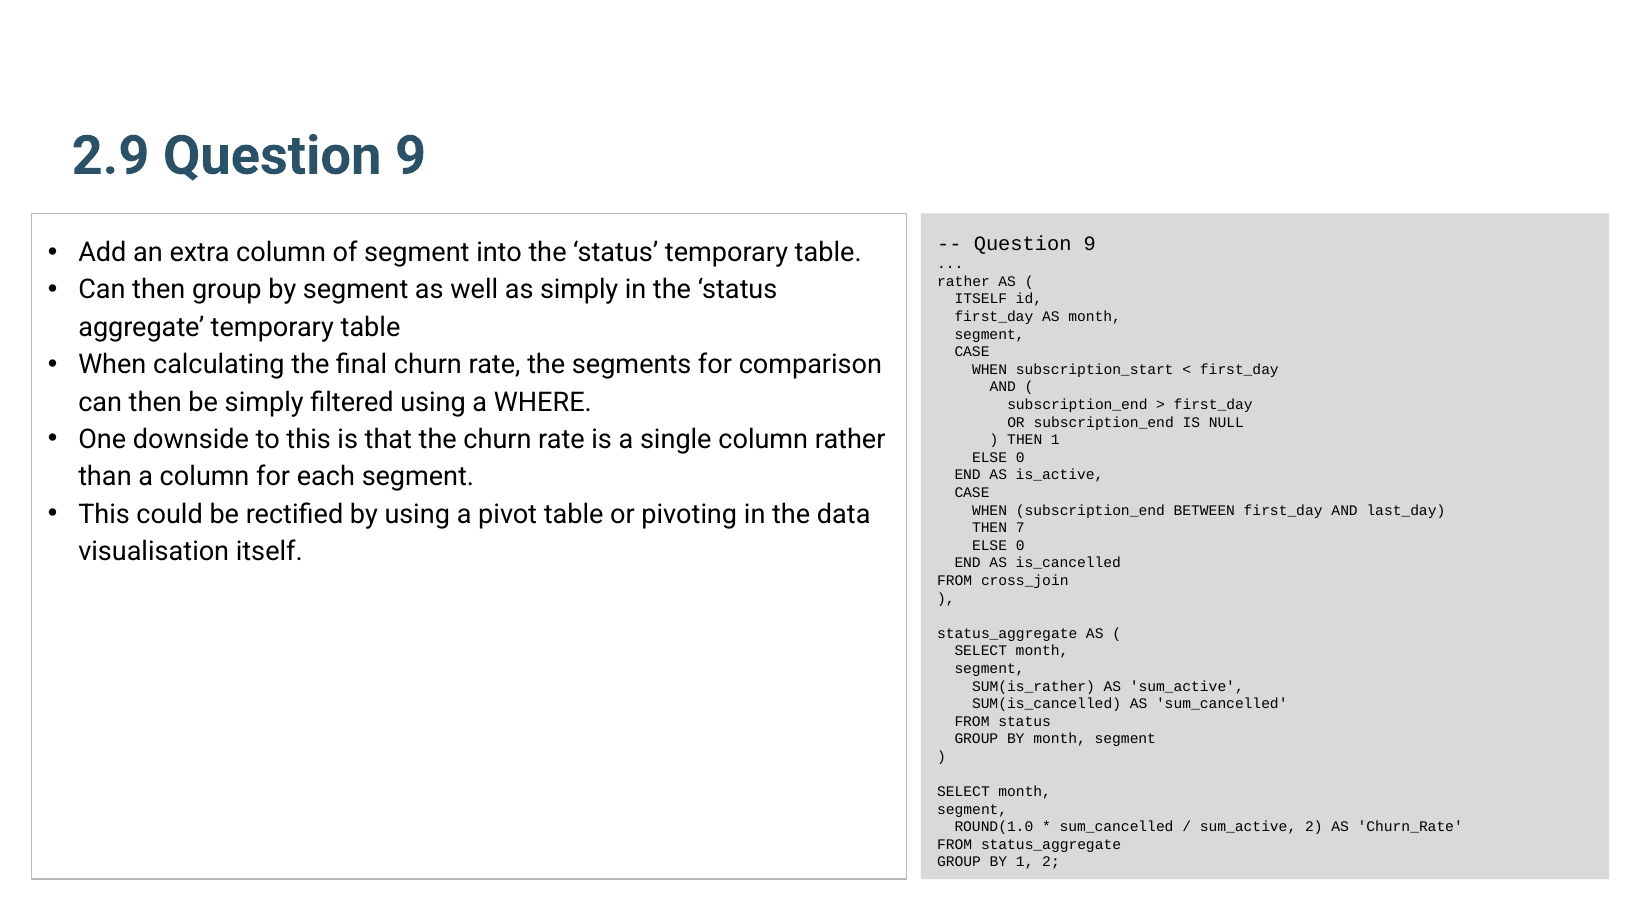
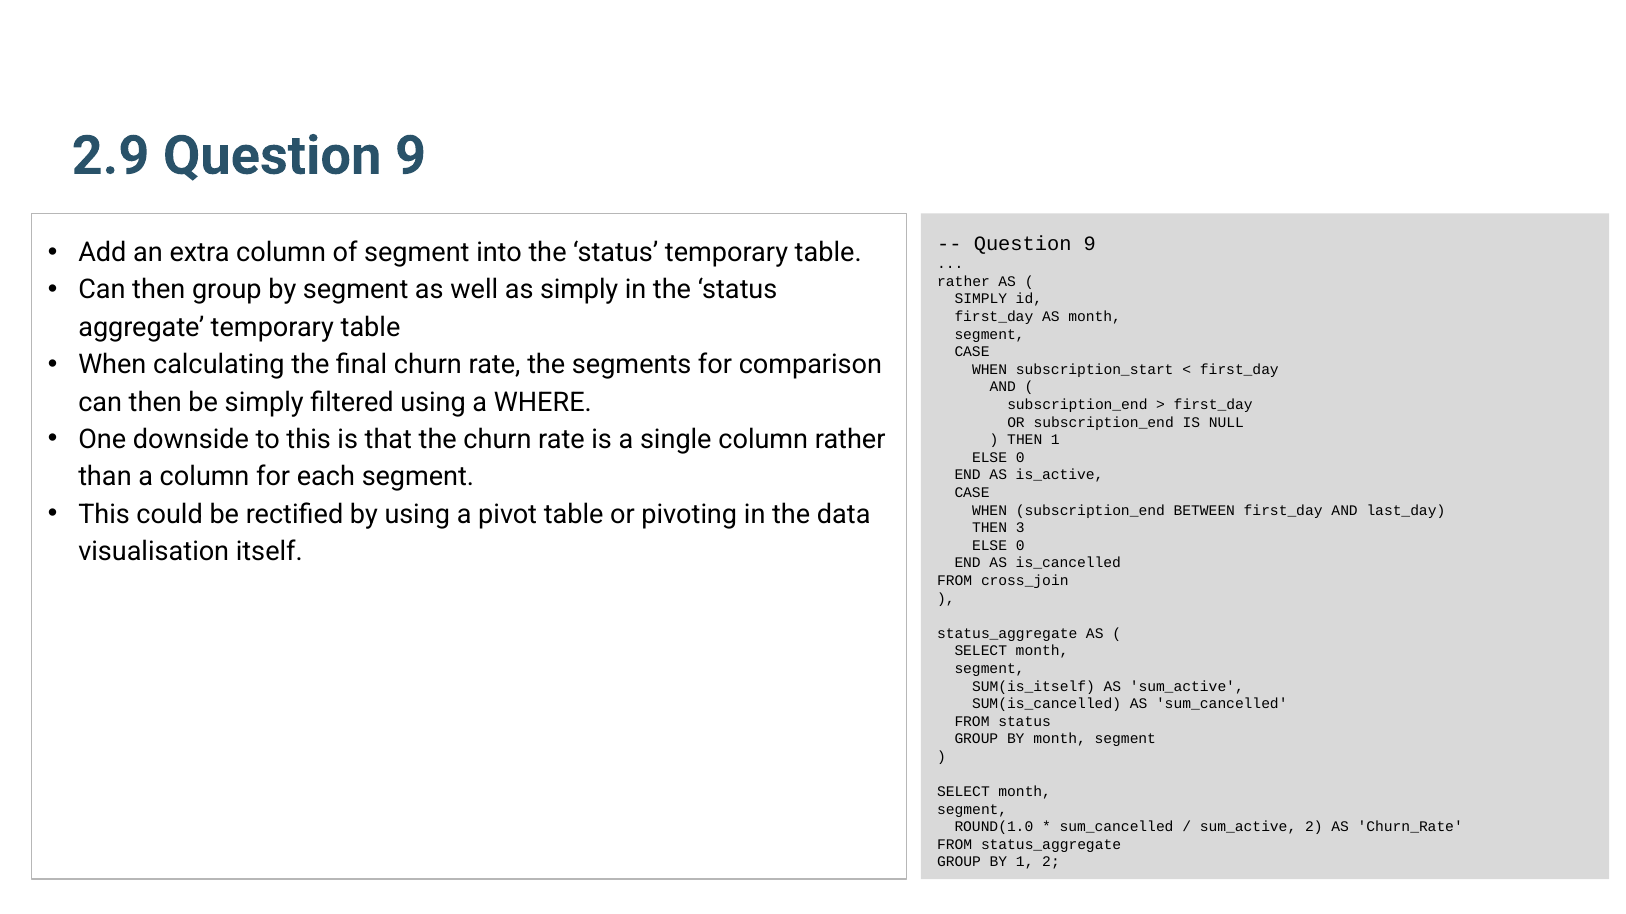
ITSELF: ITSELF -> SIMPLY (981, 299)
7: 7 -> 3 (1020, 528)
SUM(is_rather: SUM(is_rather -> SUM(is_itself (1033, 687)
